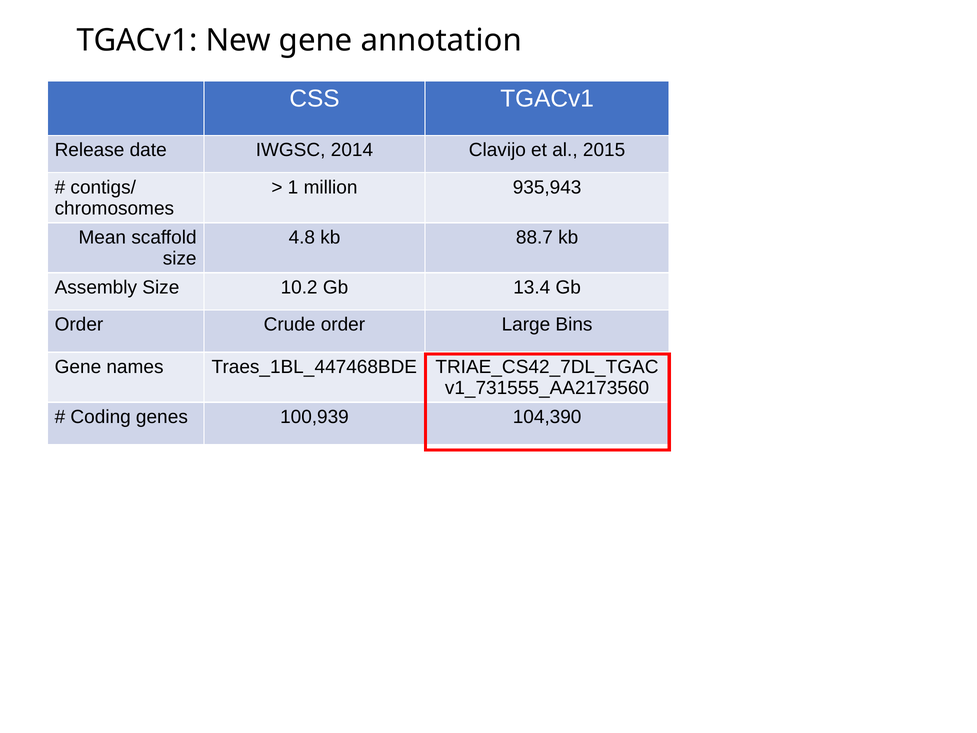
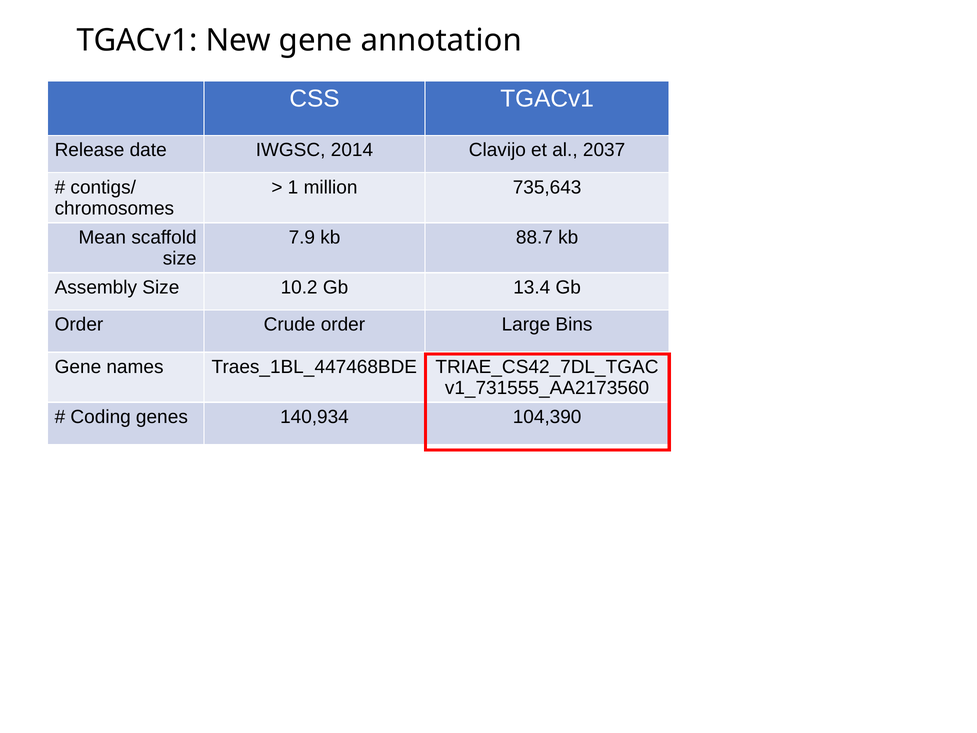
2015: 2015 -> 2037 (604, 150)
935,943: 935,943 -> 735,643 (547, 187)
4.8: 4.8 -> 7.9 (302, 237)
100,939: 100,939 -> 140,934 (314, 417)
